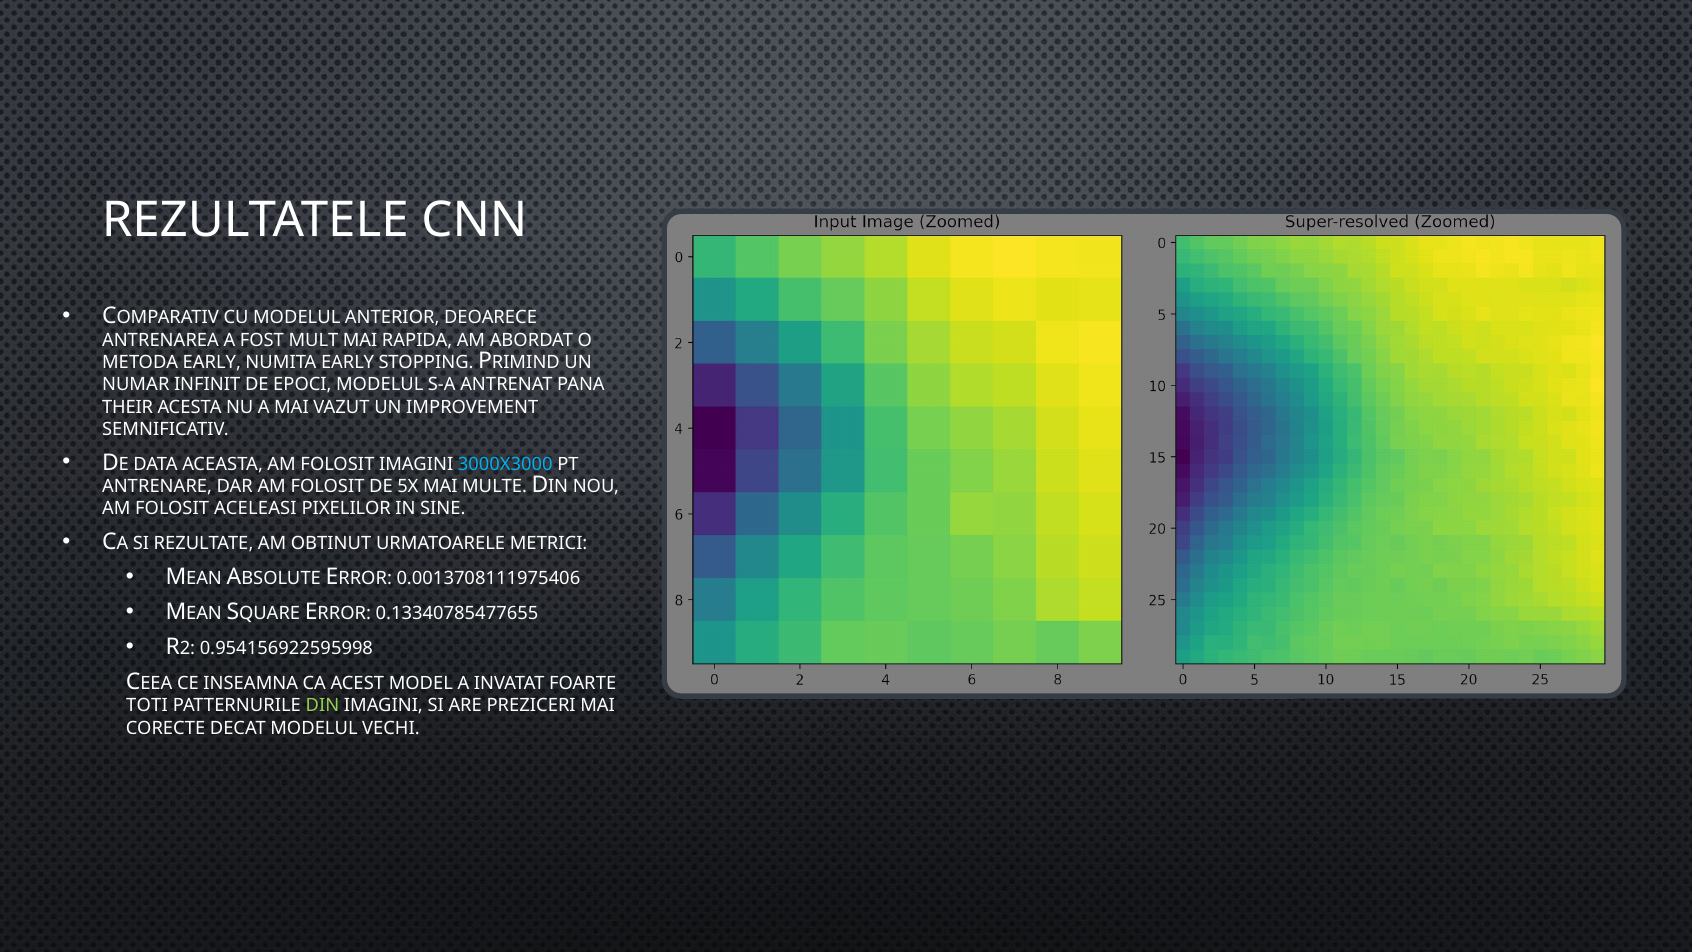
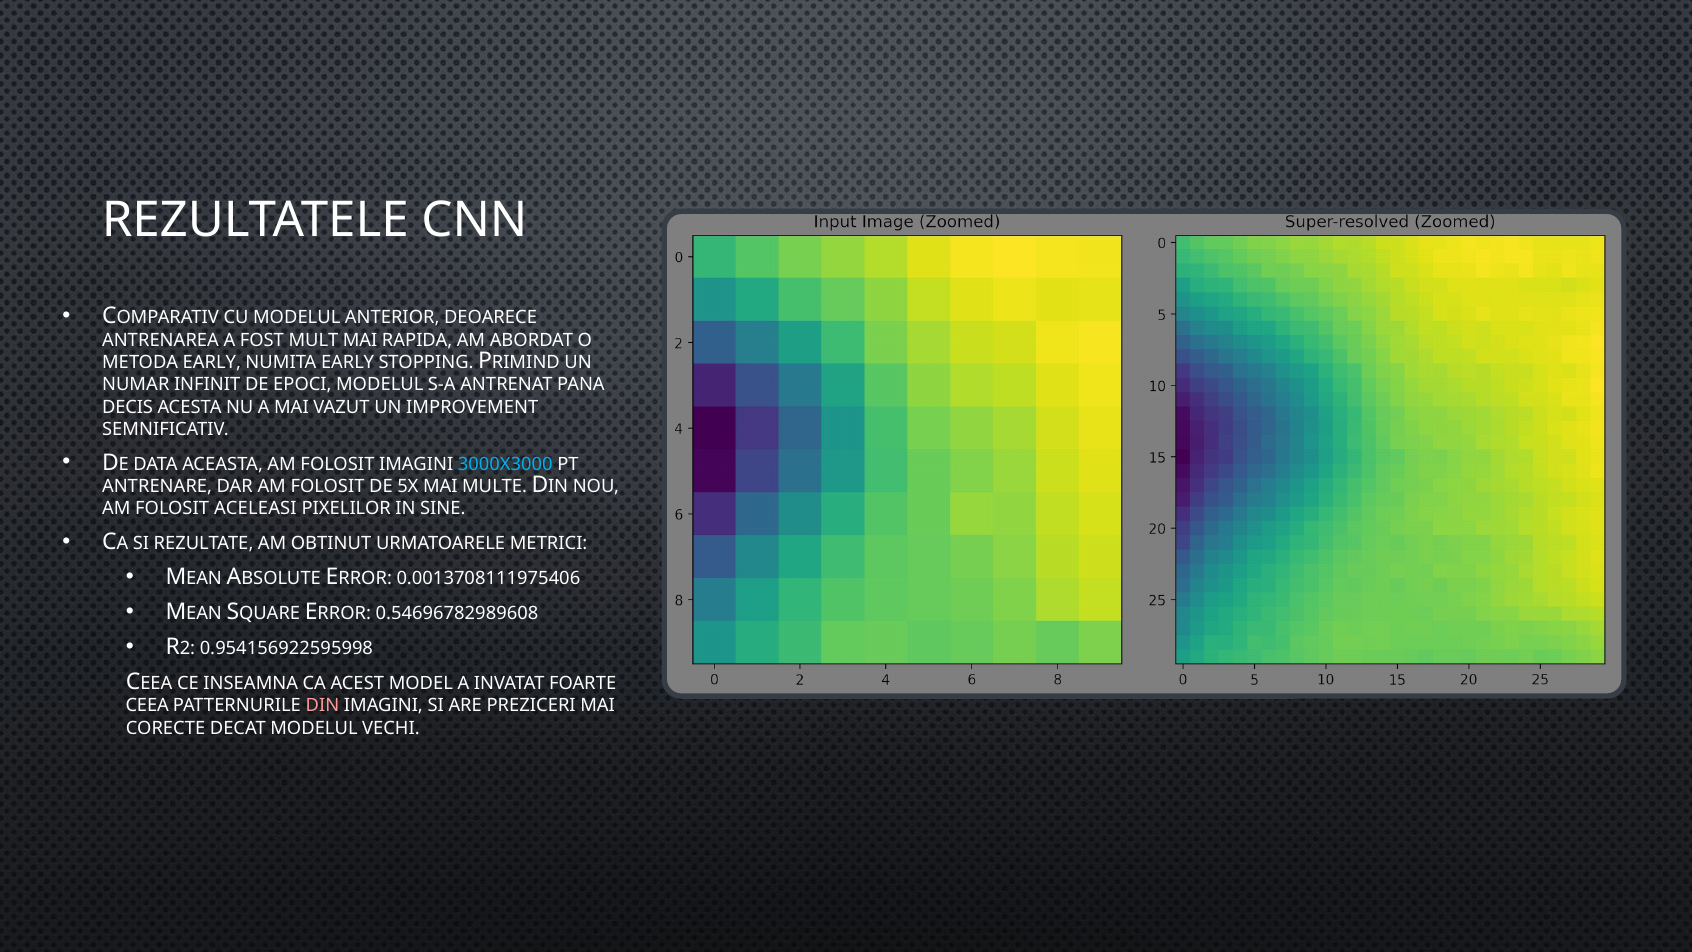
THEIR: THEIR -> DECIS (128, 407)
0.13340785477655: 0.13340785477655 -> 0.54696782989608 (457, 613)
TOTI: TOTI -> CEEA (147, 706)
DIN colour: light green -> pink (322, 706)
